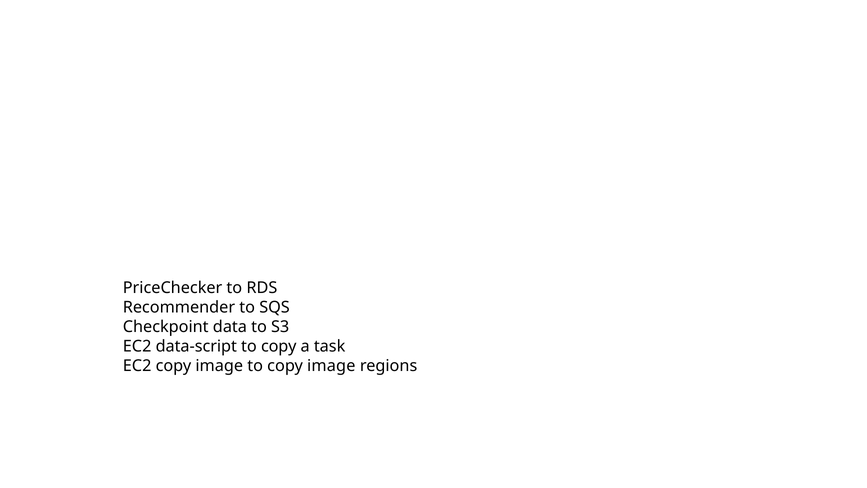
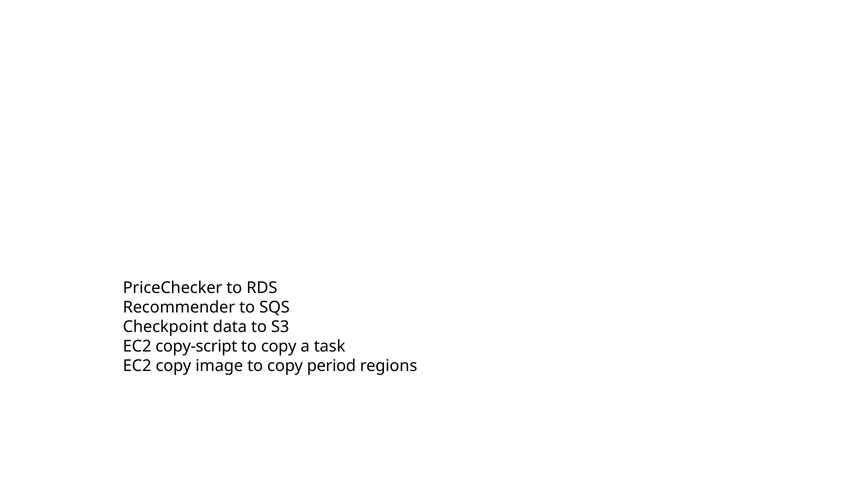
data-script: data-script -> copy-script (196, 346)
to copy image: image -> period (331, 366)
